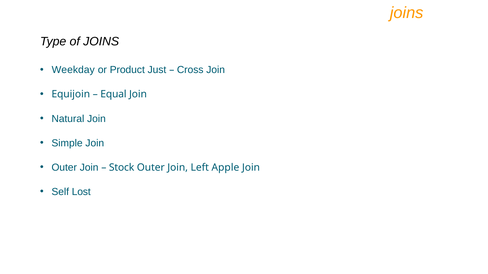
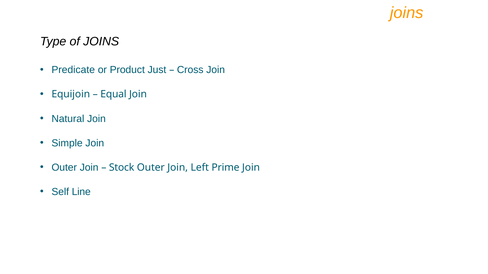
Weekday: Weekday -> Predicate (73, 70)
Apple: Apple -> Prime (225, 168)
Lost: Lost -> Line (81, 192)
